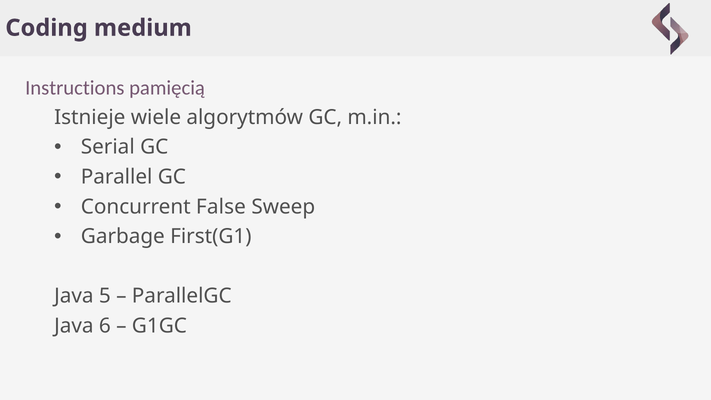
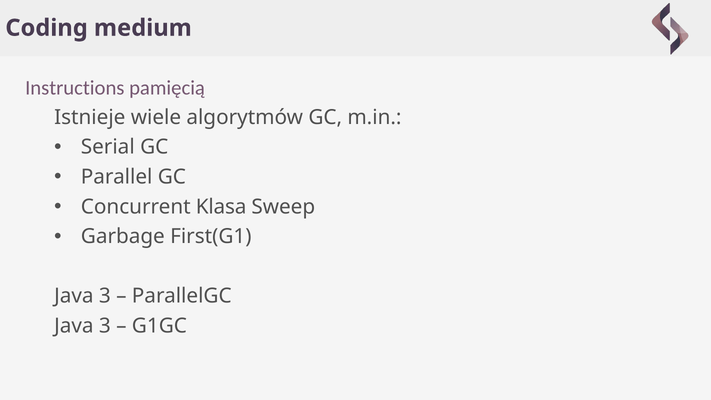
False: False -> Klasa (221, 207)
5: 5 -> 3 (105, 296)
6: 6 -> 3 (105, 326)
